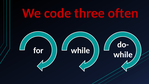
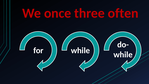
code: code -> once (58, 13)
